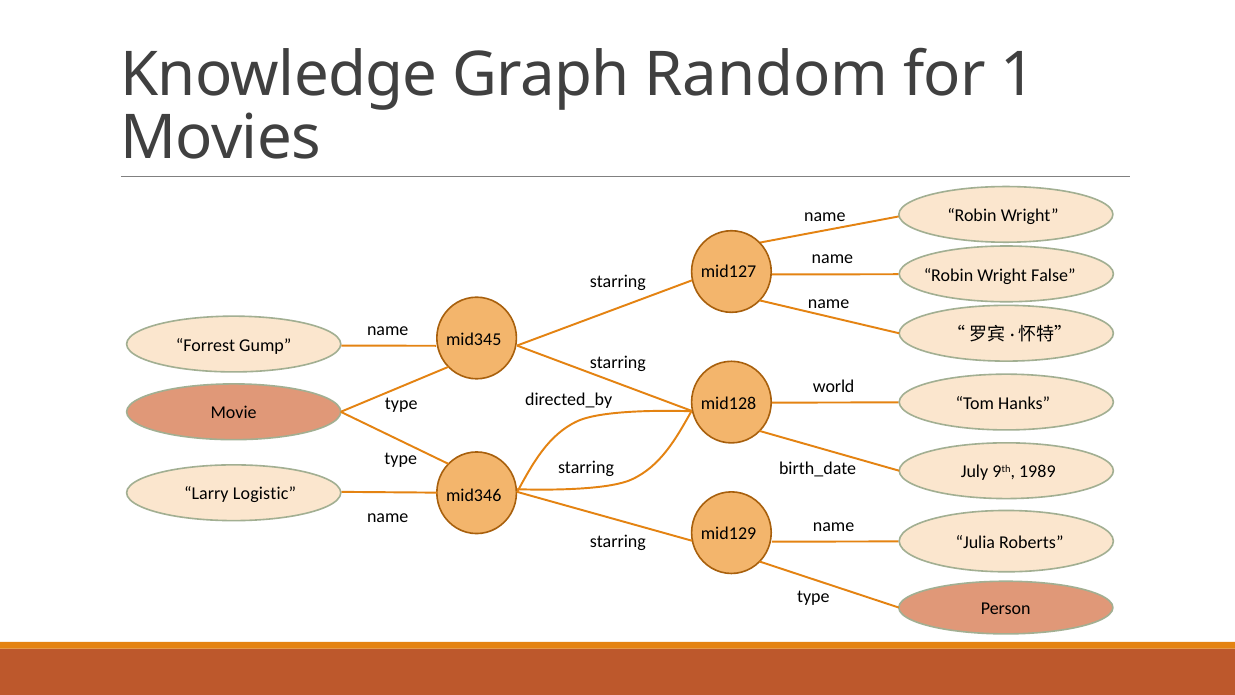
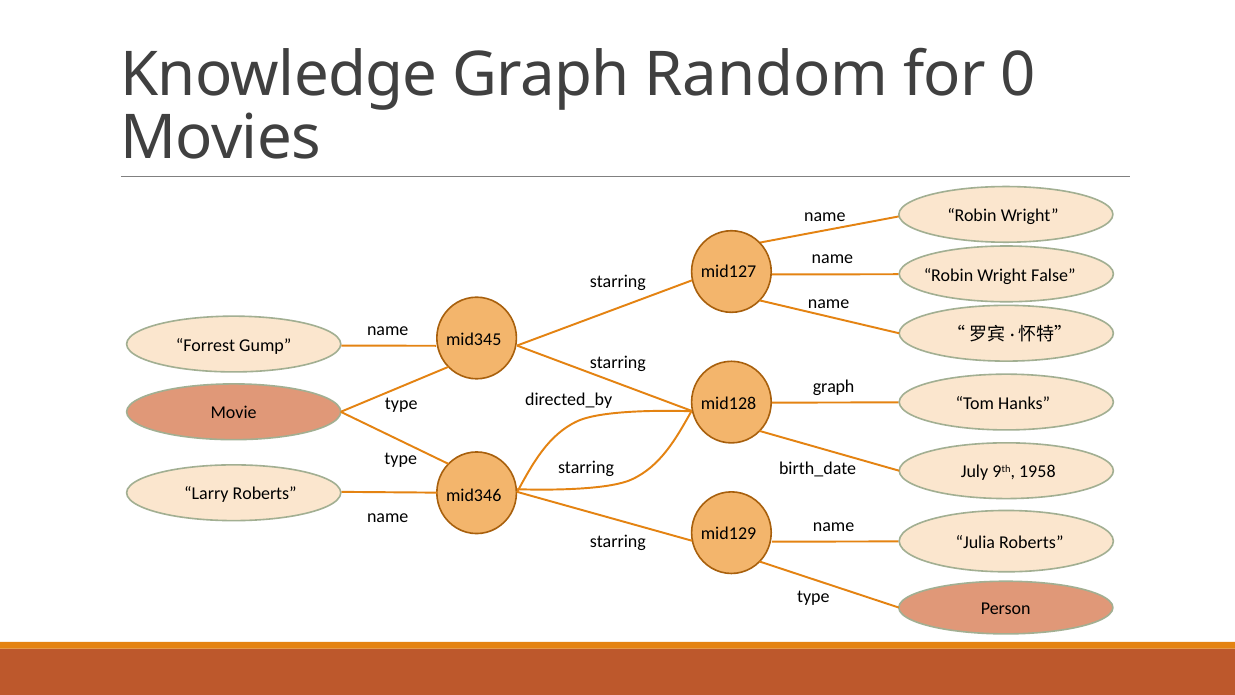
1: 1 -> 0 (1019, 75)
world: world -> graph (834, 386)
1989: 1989 -> 1958 (1037, 472)
Larry Logistic: Logistic -> Roberts (265, 494)
